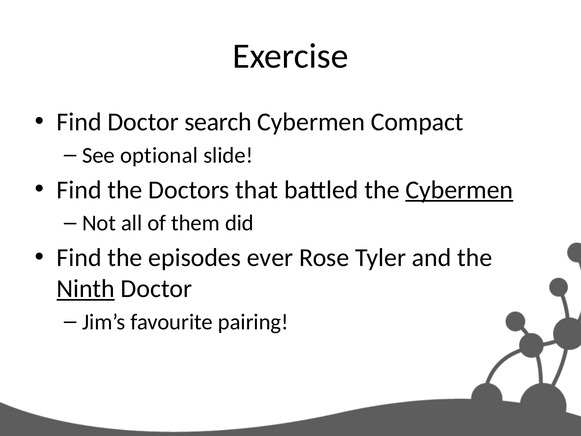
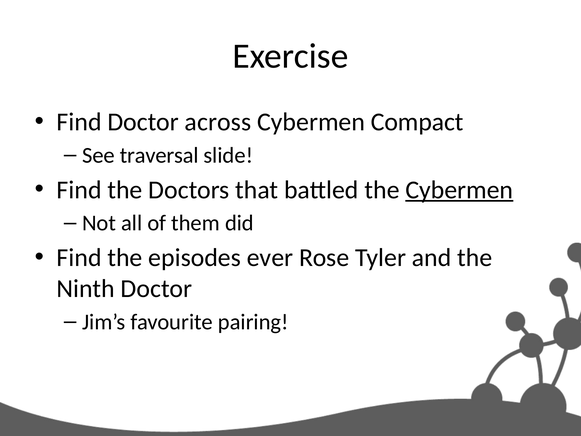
search: search -> across (218, 122)
optional: optional -> traversal (159, 155)
Ninth underline: present -> none (86, 289)
